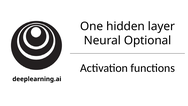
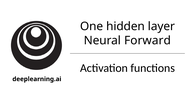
Optional: Optional -> Forward (147, 40)
